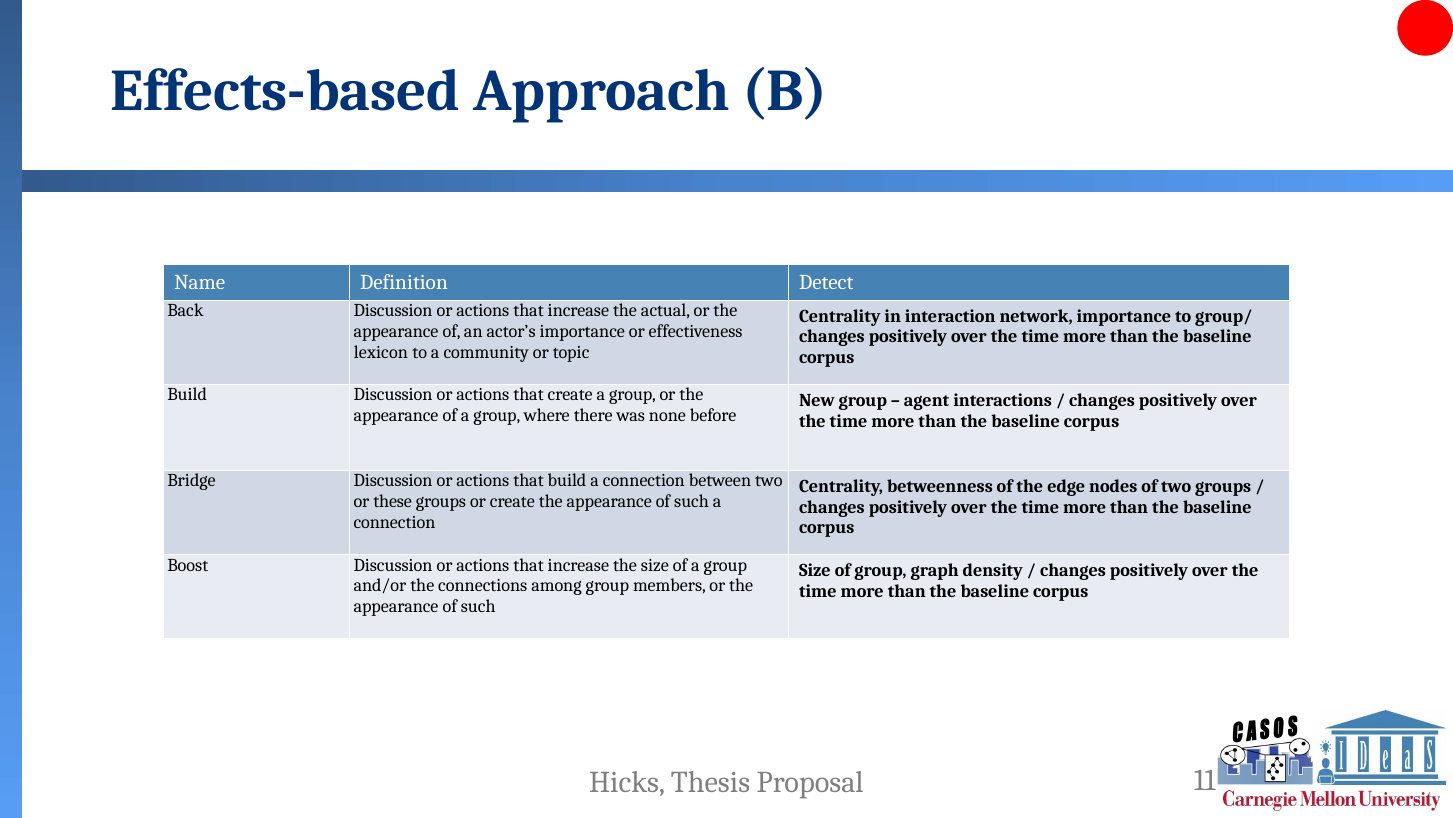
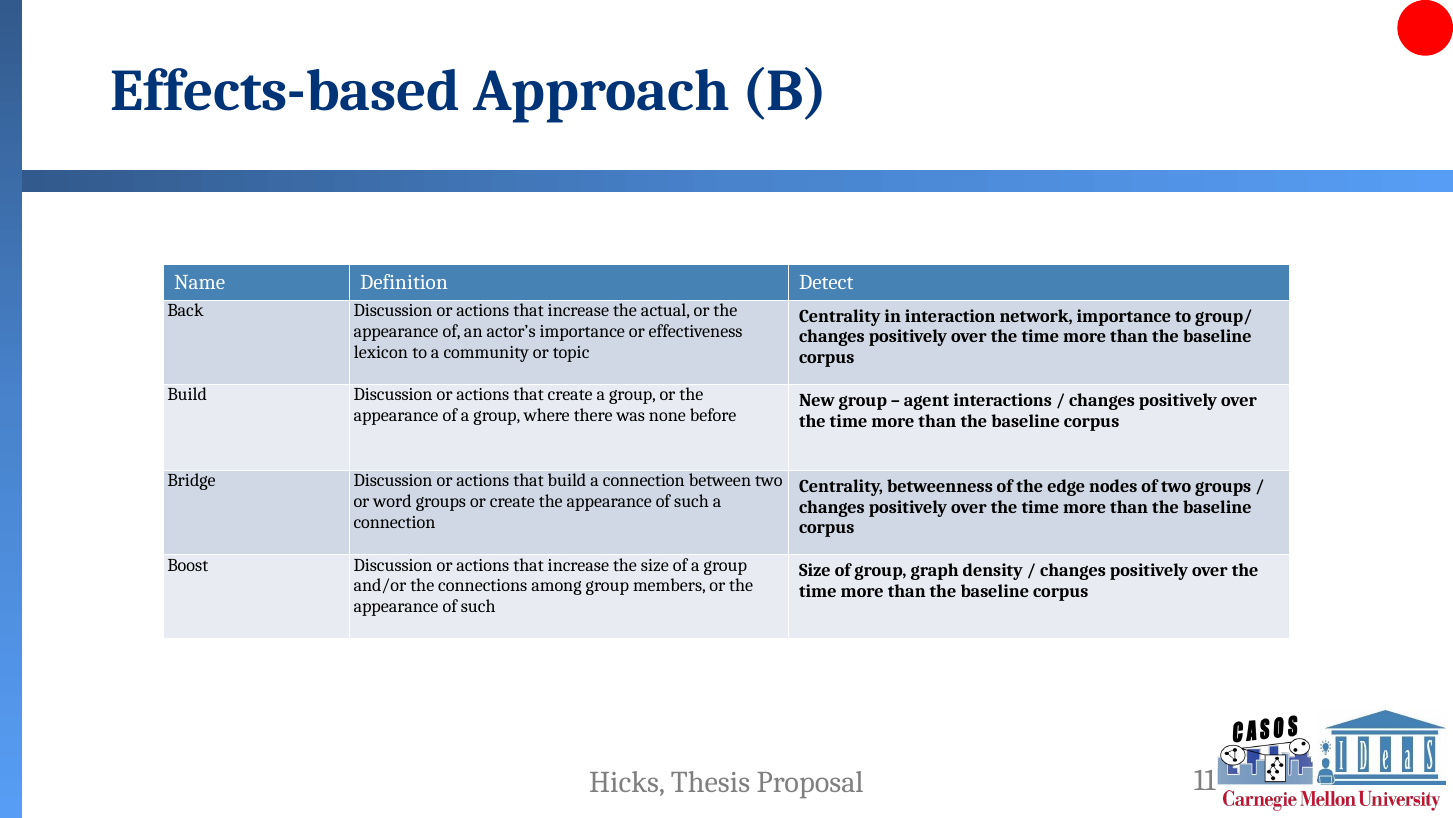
these: these -> word (393, 501)
